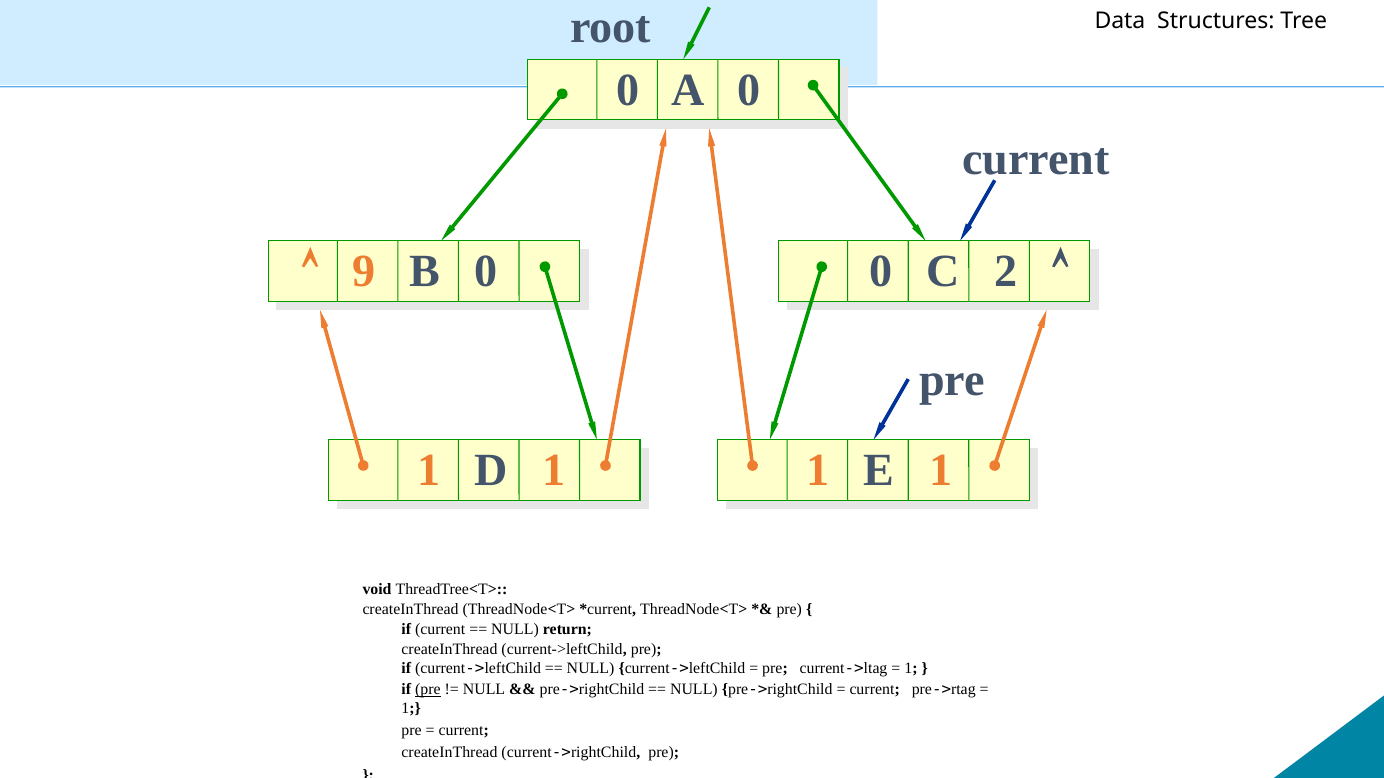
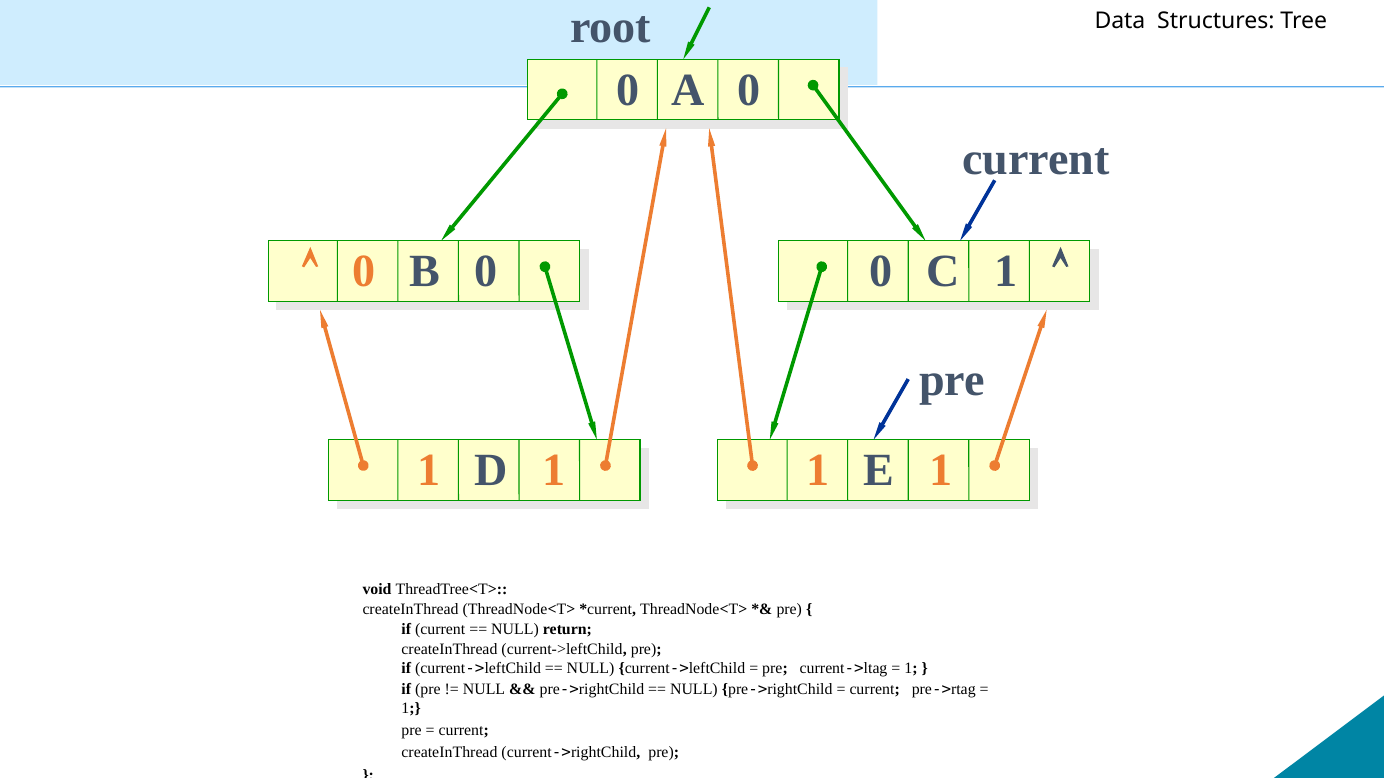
9: 9 -> 0 (364, 272)
C 2: 2 -> 1 (1006, 272)
pre underline: present -> none (428, 690)
